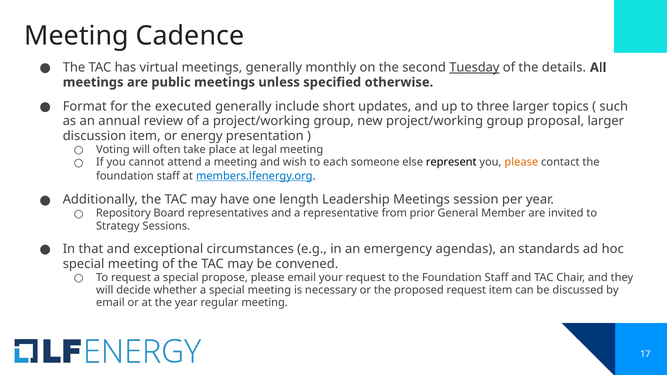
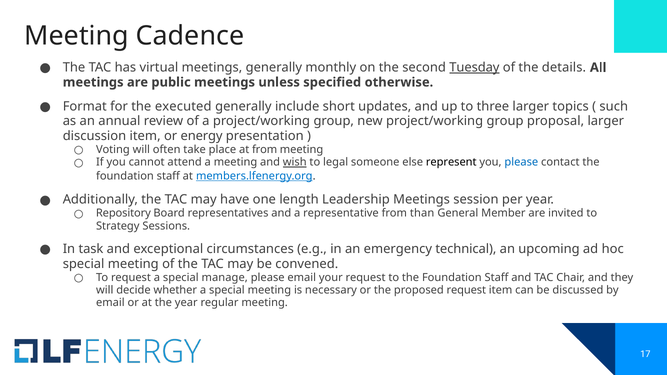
at legal: legal -> from (265, 150)
wish underline: none -> present (295, 162)
each: each -> legal (336, 162)
please colour: orange -> blue (521, 162)
prior: prior -> than (422, 213)
that: that -> task (91, 249)
agendas: agendas -> technical (466, 249)
standards: standards -> upcoming (549, 249)
propose: propose -> manage (225, 278)
